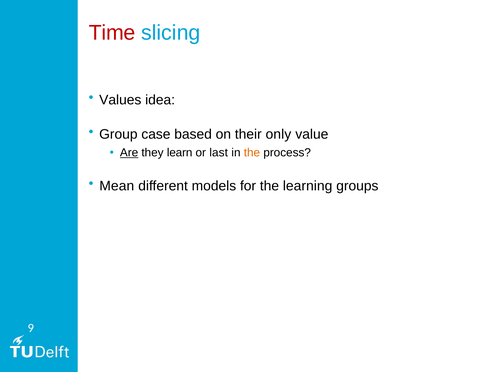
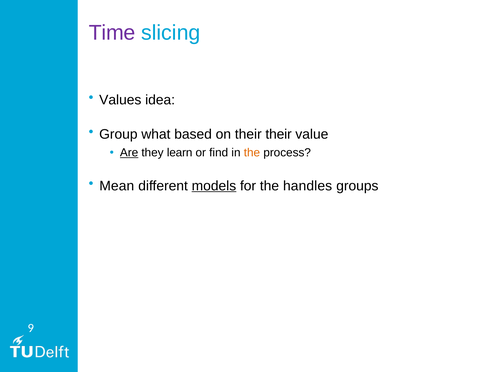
Time colour: red -> purple (112, 33)
case: case -> what (156, 134)
their only: only -> their (279, 134)
last: last -> find (219, 152)
models underline: none -> present (214, 186)
learning: learning -> handles (308, 186)
